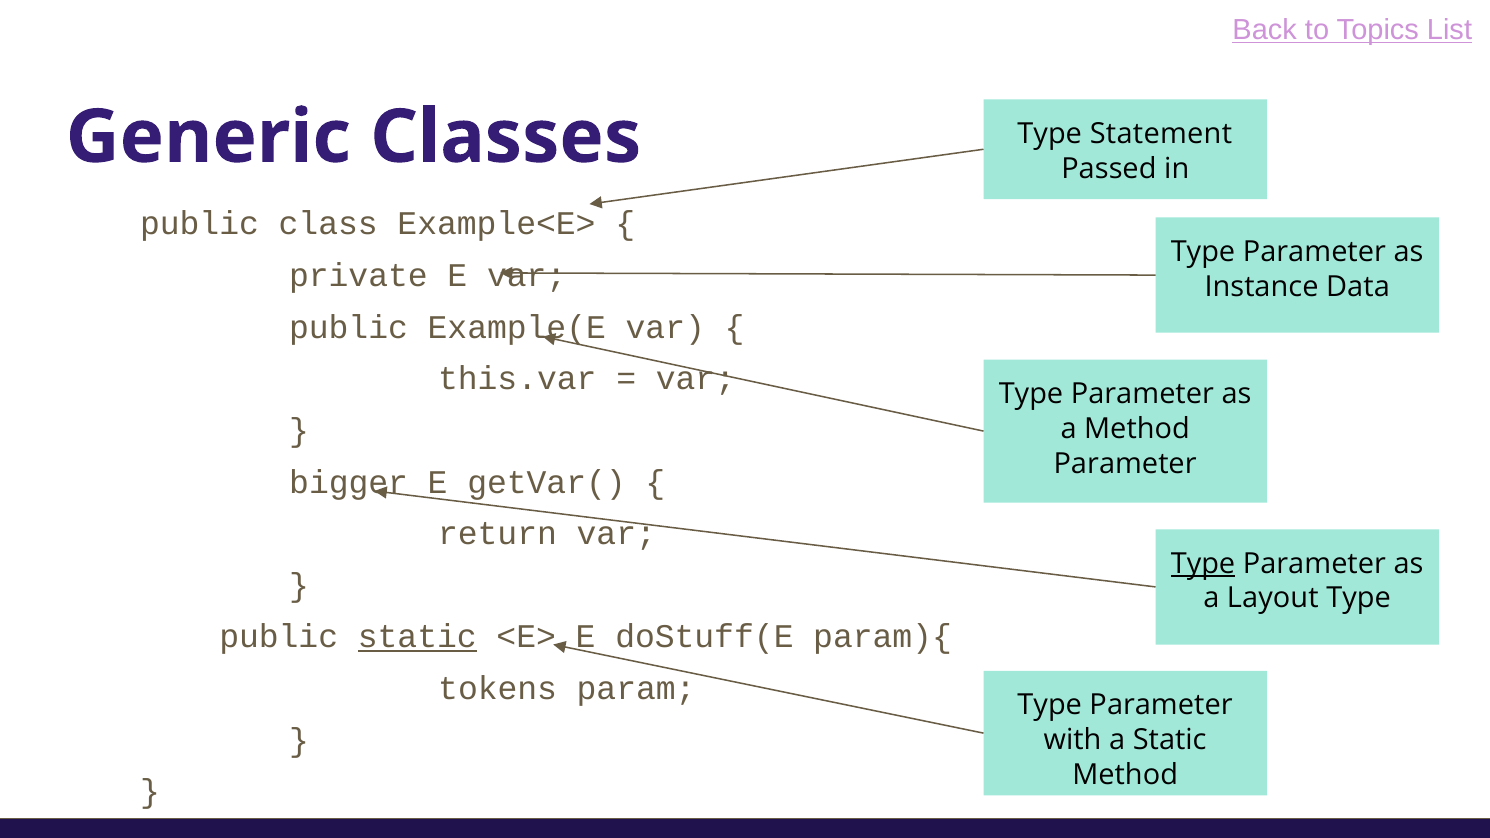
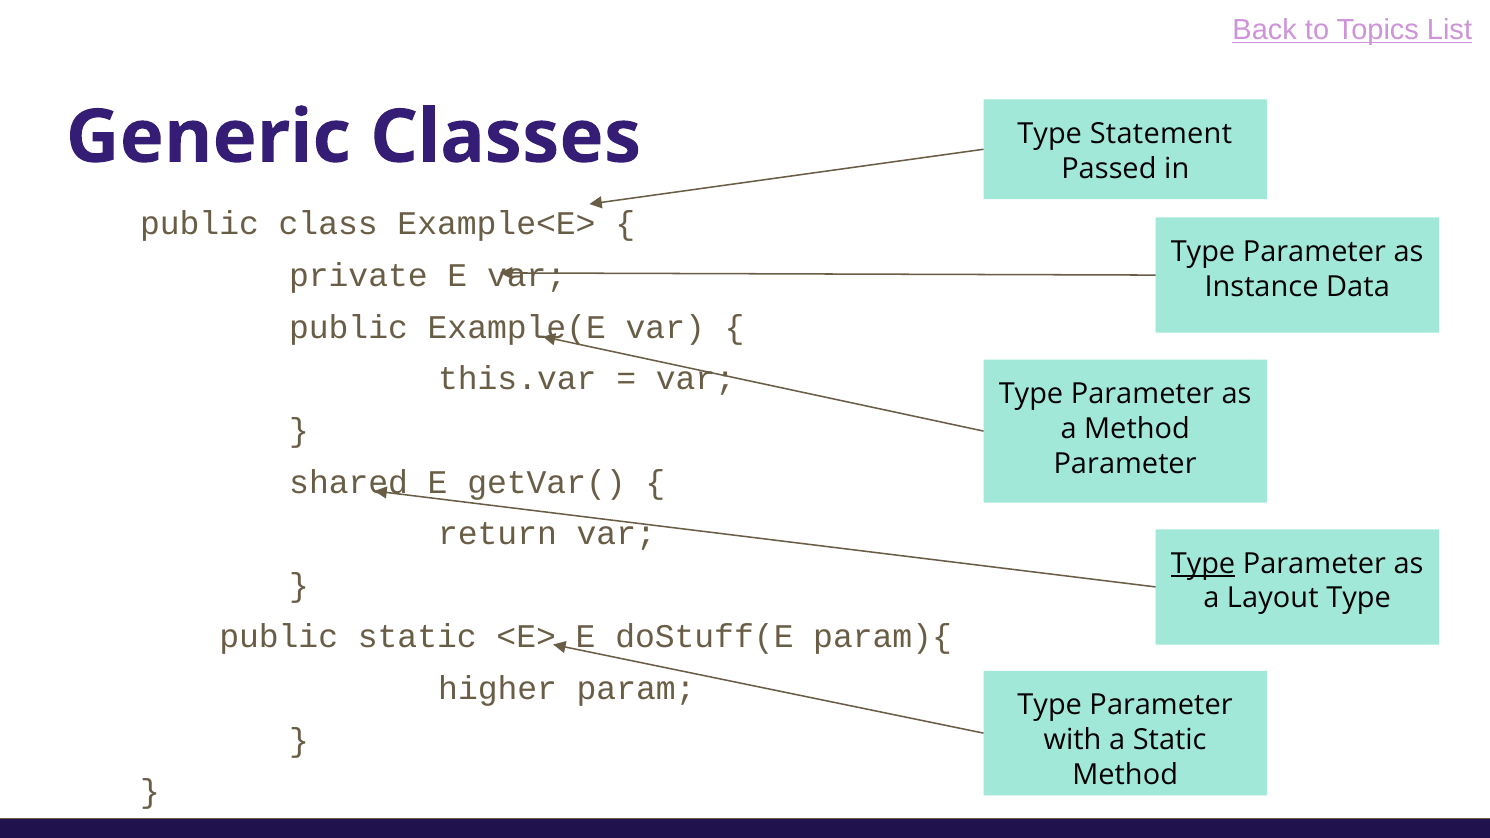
bigger: bigger -> shared (349, 482)
static underline: present -> none (417, 637)
tokens: tokens -> higher (498, 689)
